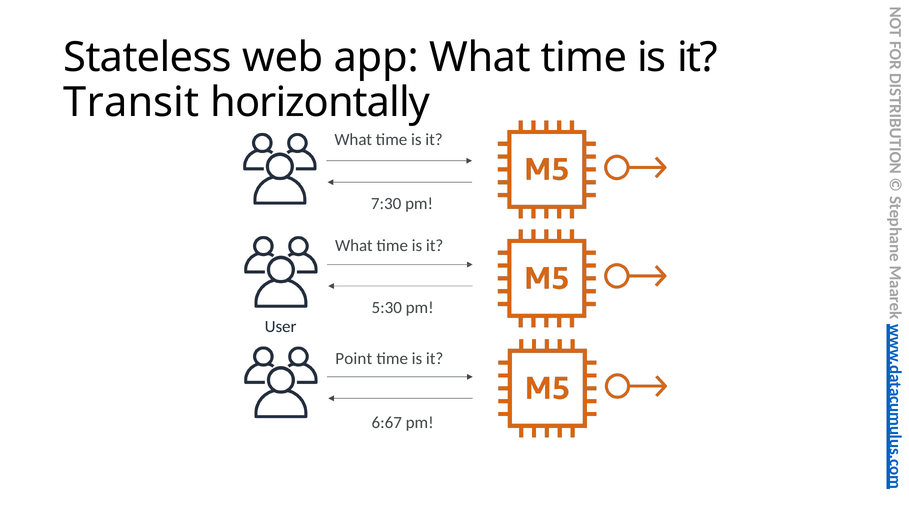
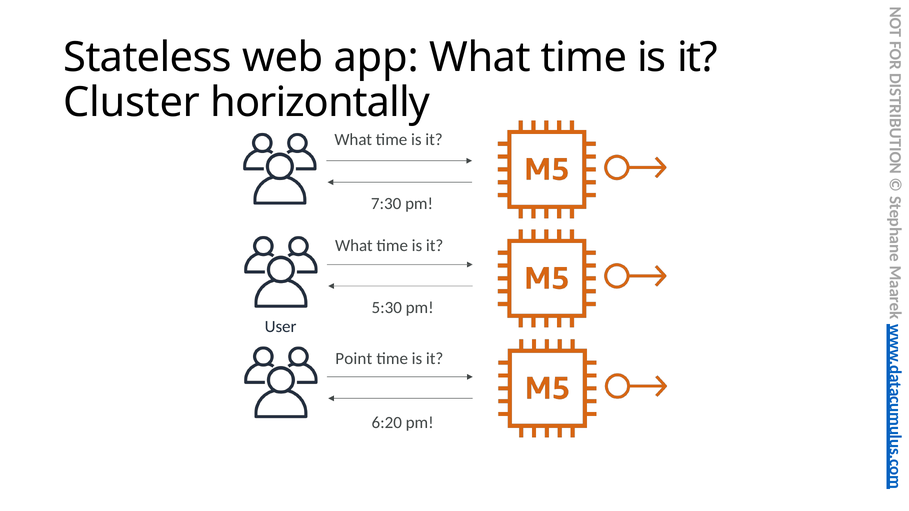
Transit: Transit -> Cluster (132, 103)
6:67: 6:67 -> 6:20 (387, 423)
